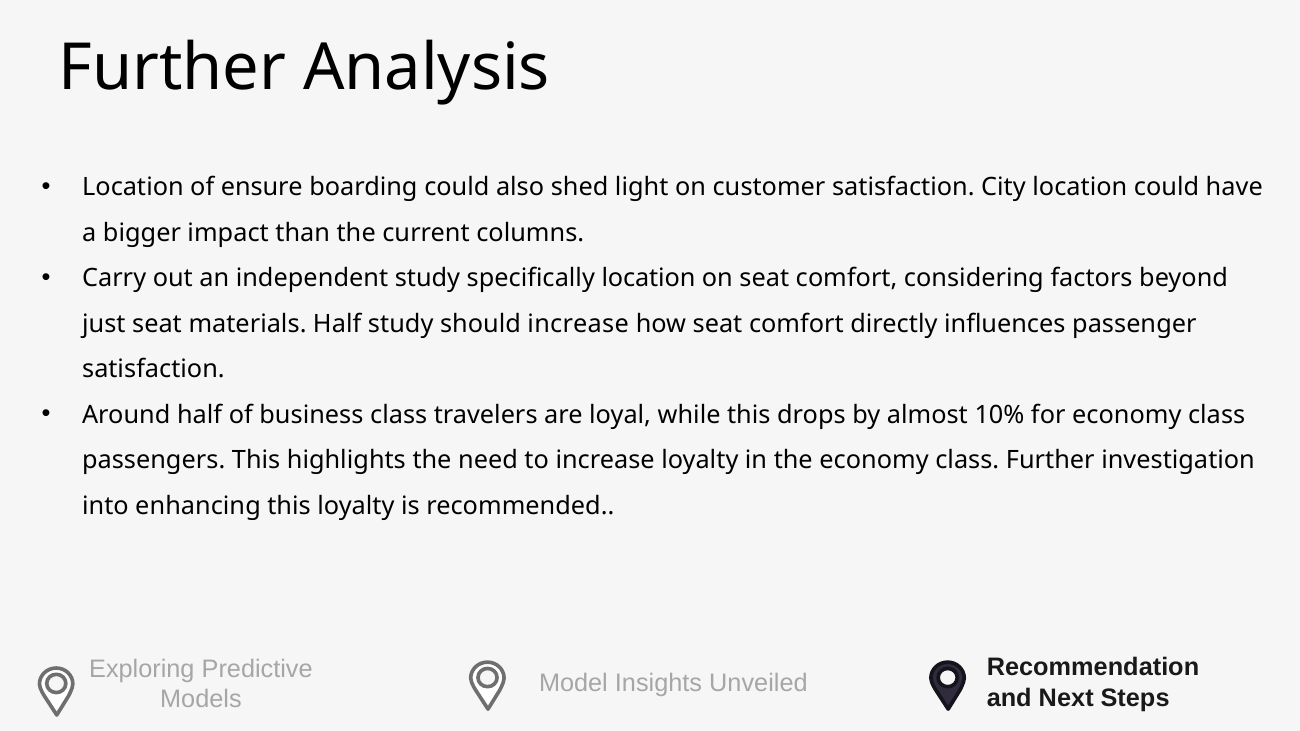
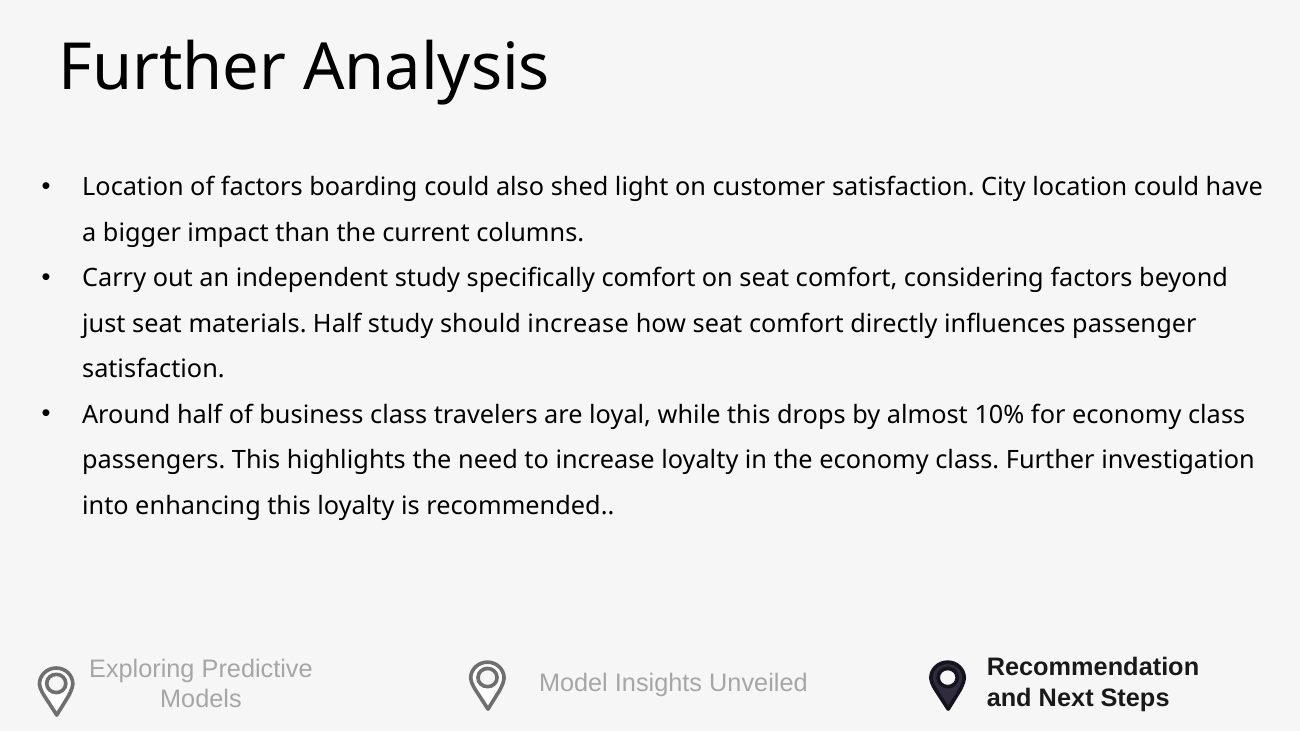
of ensure: ensure -> factors (262, 187)
specifically location: location -> comfort (648, 278)
